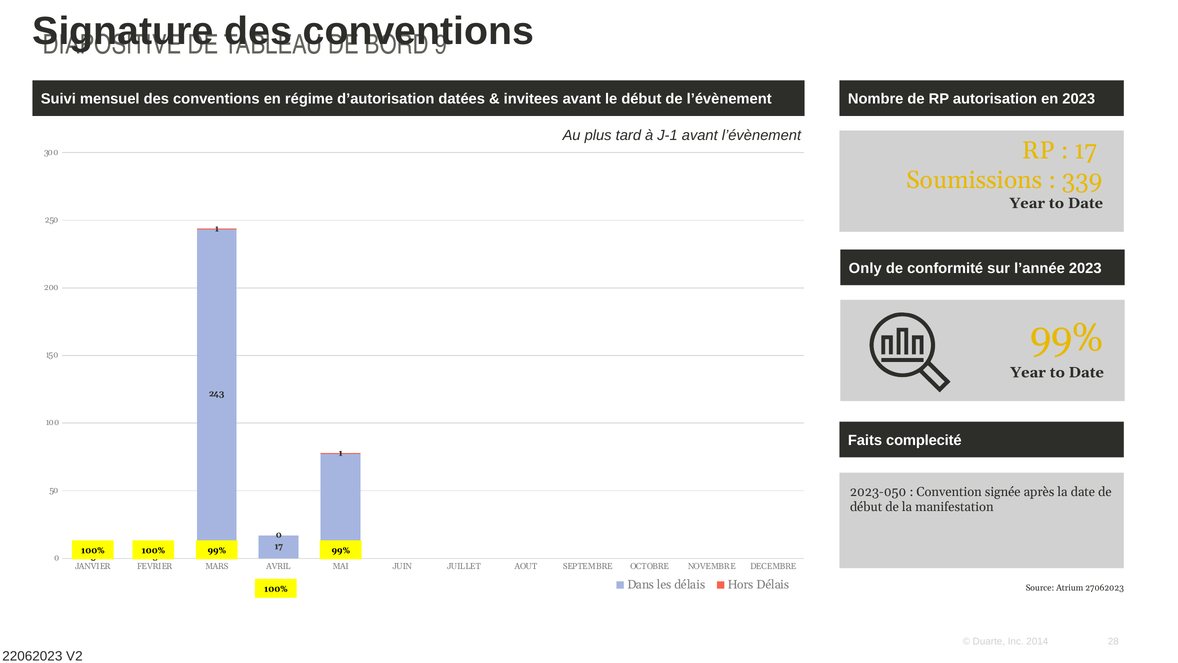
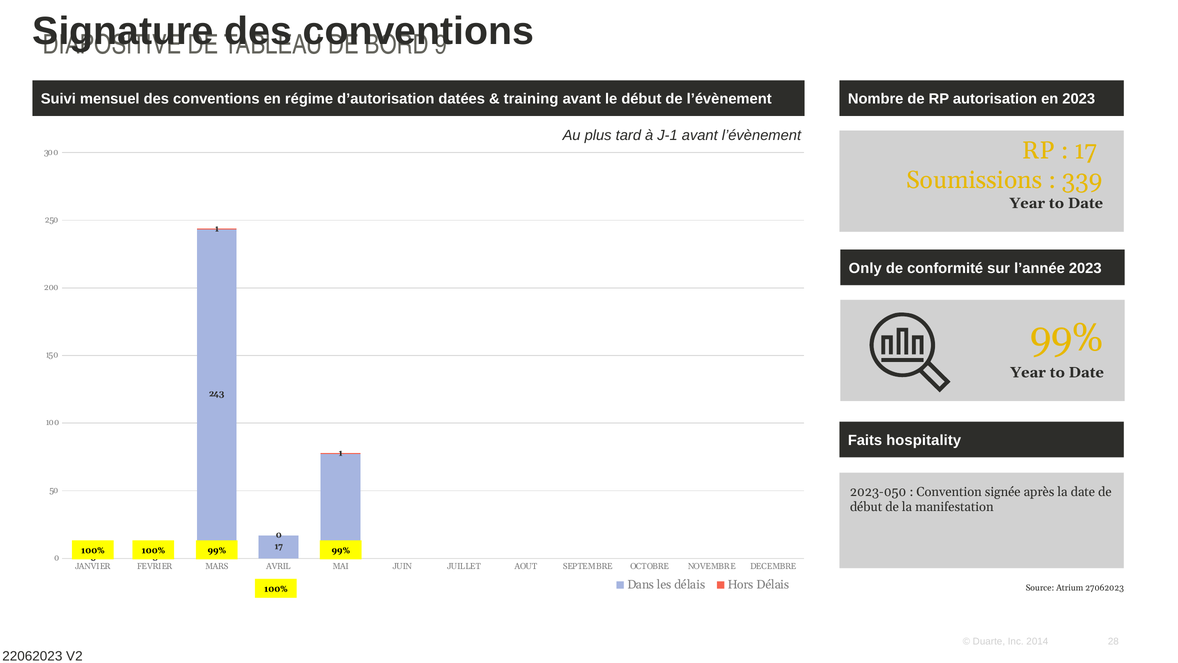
invitees: invitees -> training (531, 99)
complecité: complecité -> hospitality (924, 440)
